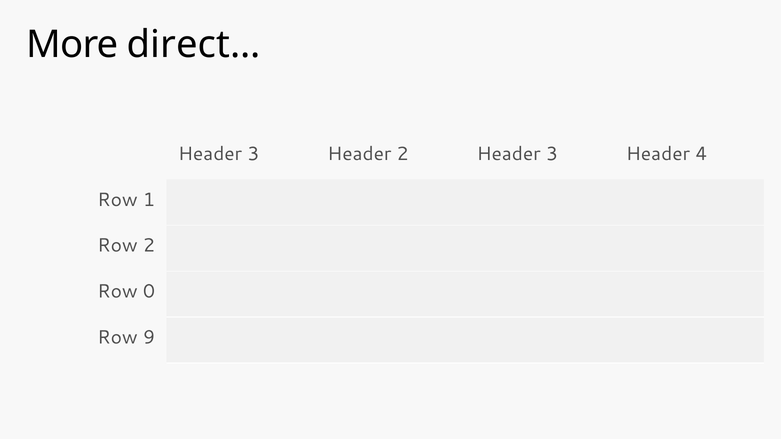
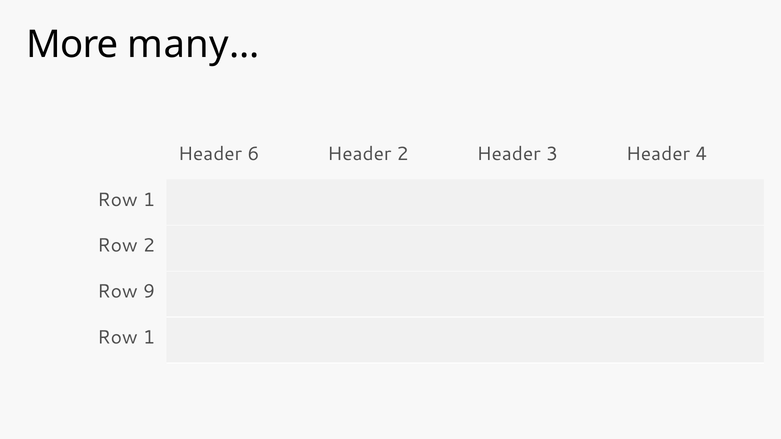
direct…: direct… -> many… (194, 45)
3: 3 -> 6 (253, 154)
0: 0 -> 9 (149, 292)
9: 9 -> 1 (149, 338)
